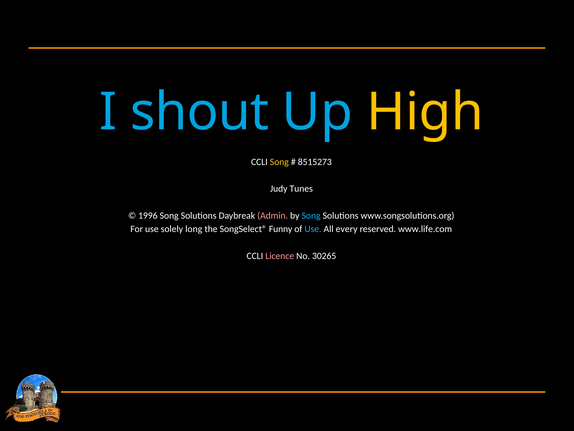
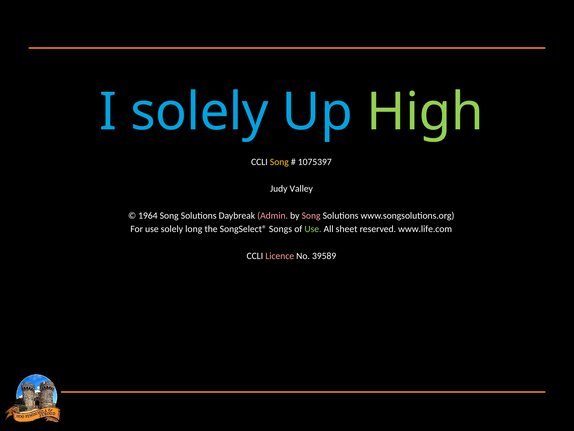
I shout: shout -> solely (200, 112)
High colour: yellow -> light green (425, 112)
8515273: 8515273 -> 1075397 (315, 162)
Tunes: Tunes -> Valley (301, 189)
1996: 1996 -> 1964 (148, 215)
Song colour: light blue -> pink (311, 215)
Funny: Funny -> Songs (281, 229)
Use colour: light blue -> light green (313, 229)
every: every -> sheet (347, 229)
30265: 30265 -> 39589 (324, 256)
